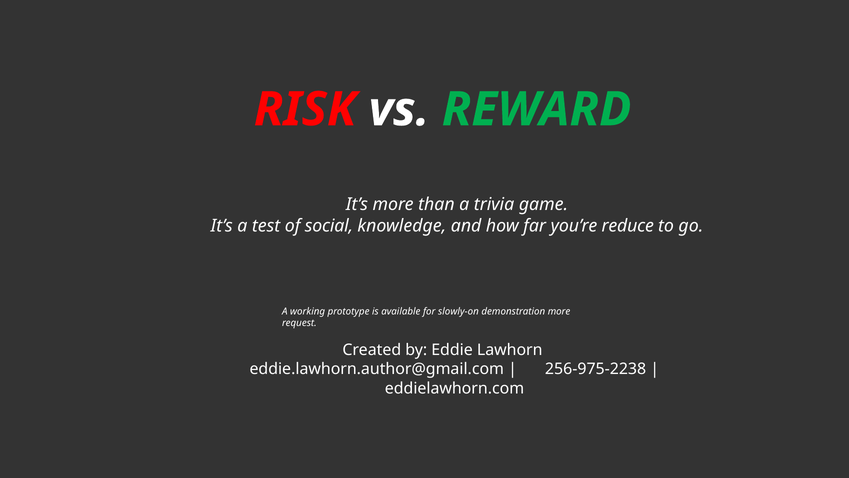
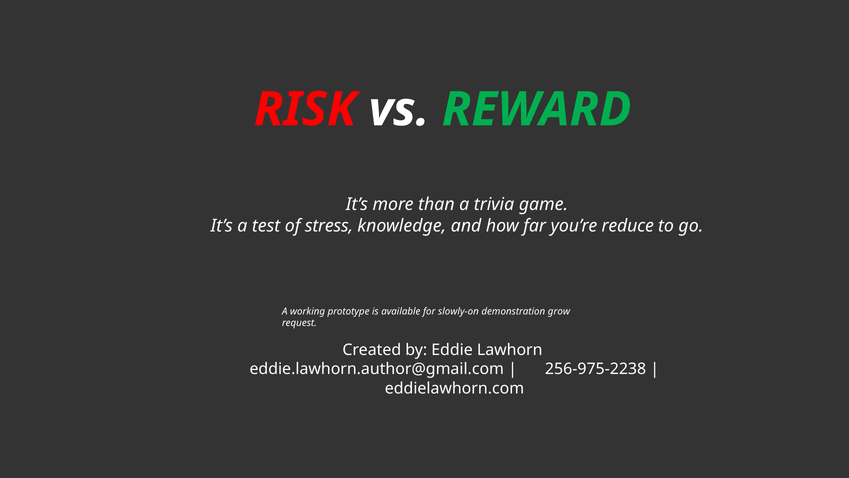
social: social -> stress (329, 226)
demonstration more: more -> grow (559, 311)
